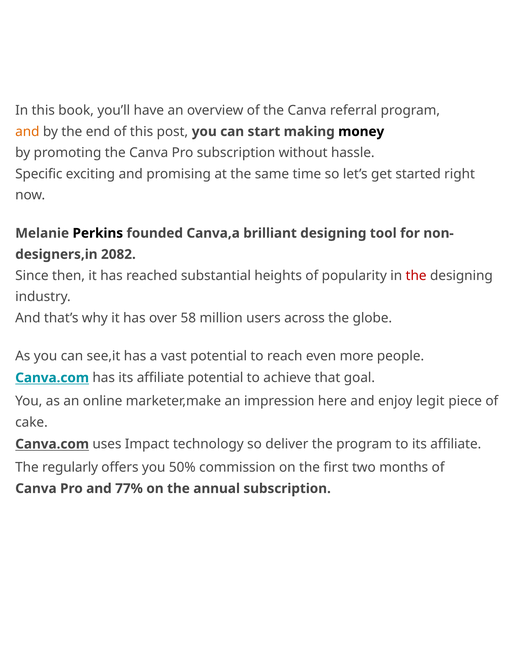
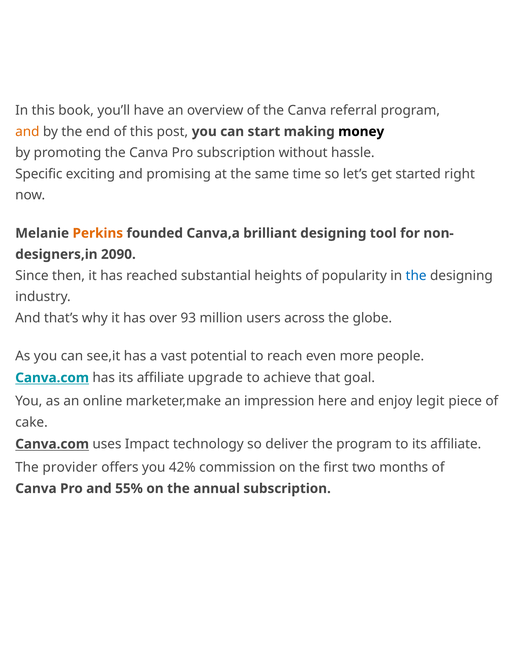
Perkins colour: black -> orange (98, 233)
2082: 2082 -> 2090 (118, 254)
the colour: red -> blue (416, 275)
58: 58 -> 93 (188, 318)
affiliate potential: potential -> upgrade (215, 378)
regularly: regularly -> provider (70, 467)
50%: 50% -> 42% (182, 467)
77%: 77% -> 55% (129, 488)
